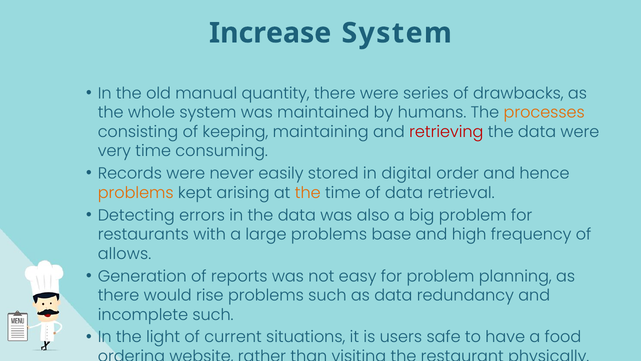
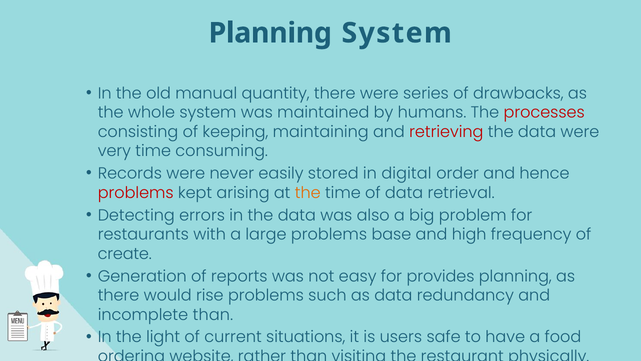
Increase: Increase -> Planning (270, 33)
processes colour: orange -> red (544, 112)
problems colour: orange -> red (136, 193)
allows: allows -> create (125, 253)
for problem: problem -> provides (440, 276)
incomplete such: such -> than (213, 314)
